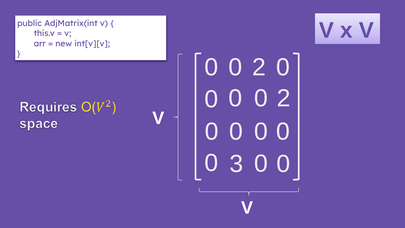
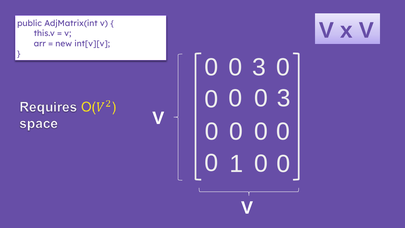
2: 2 -> 3 (259, 67)
0 0 0 2: 2 -> 3 (284, 98)
3: 3 -> 1 (237, 164)
